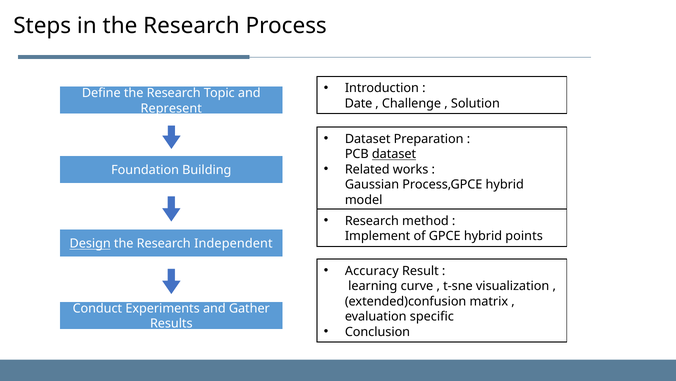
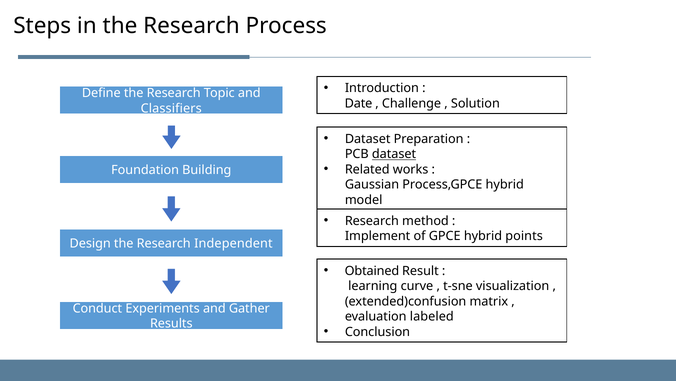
Represent: Represent -> Classifiers (171, 108)
Design underline: present -> none (90, 243)
Accuracy: Accuracy -> Obtained (372, 271)
specific: specific -> labeled (432, 316)
